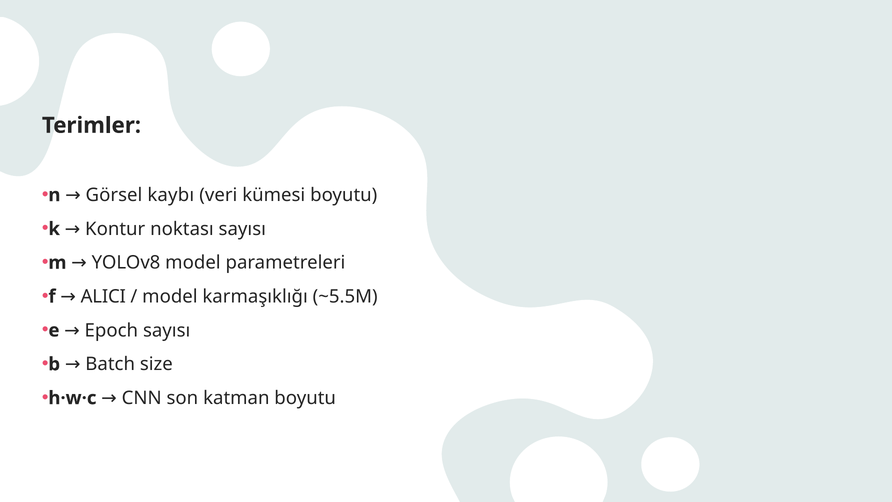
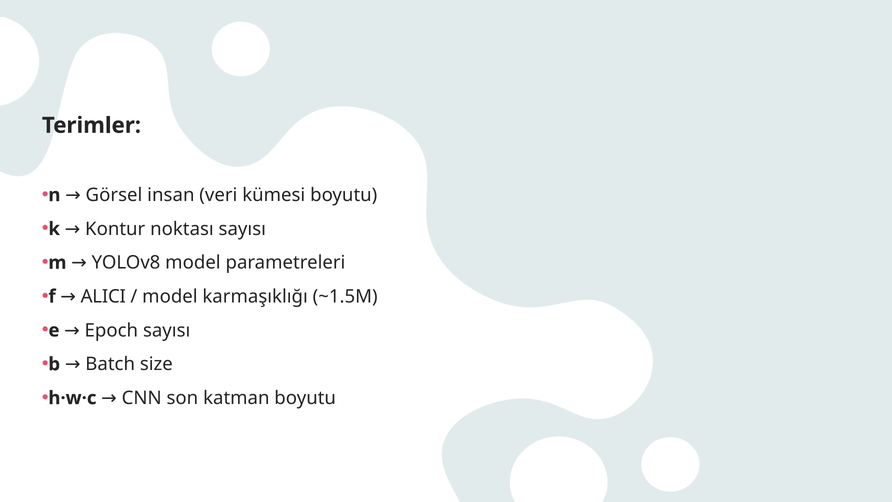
kaybı: kaybı -> insan (171, 195)
~5.5M: ~5.5M -> ~1.5M (345, 296)
